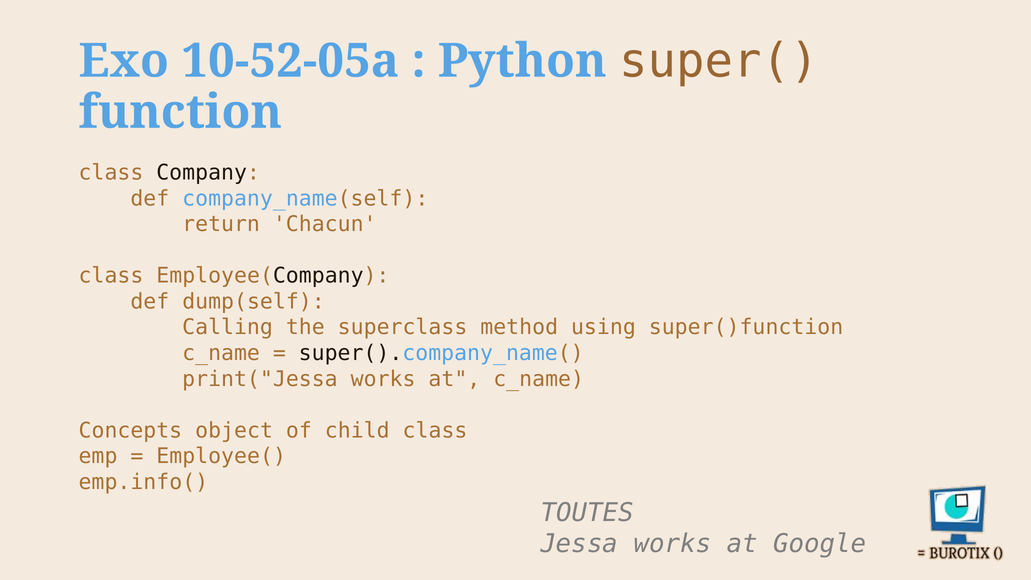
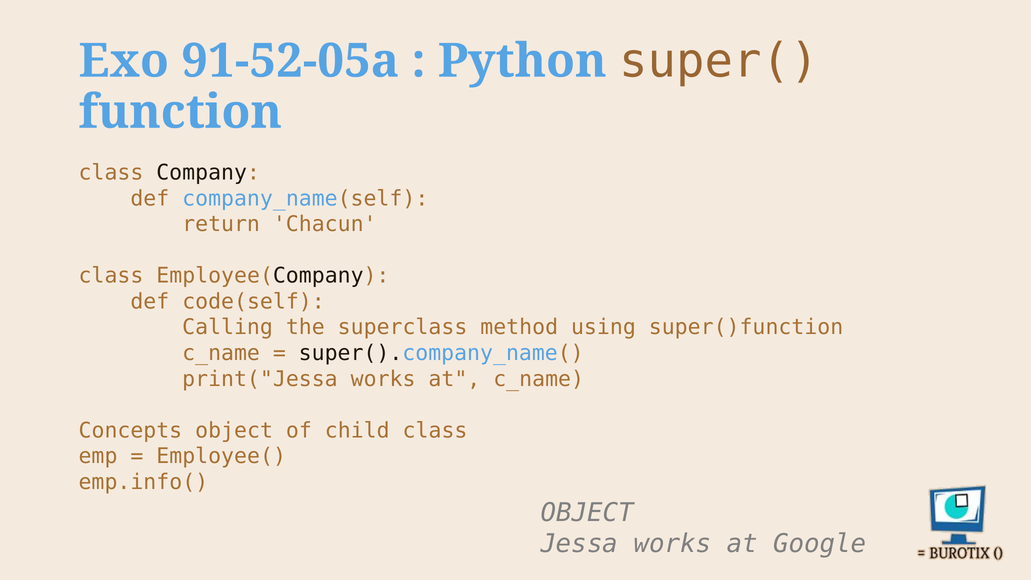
10-52-05a: 10-52-05a -> 91-52-05a (290, 61)
dump(self: dump(self -> code(self (253, 302)
TOUTES: TOUTES -> OBJECT (587, 513)
